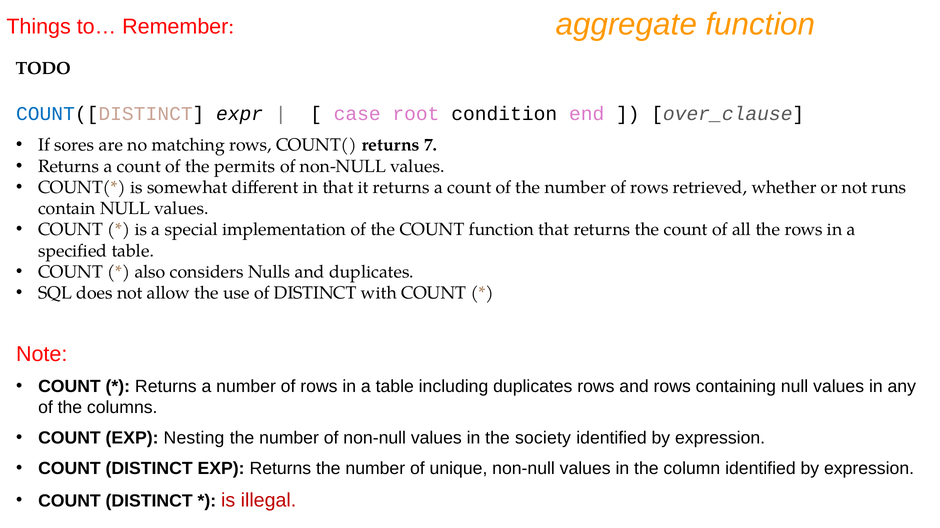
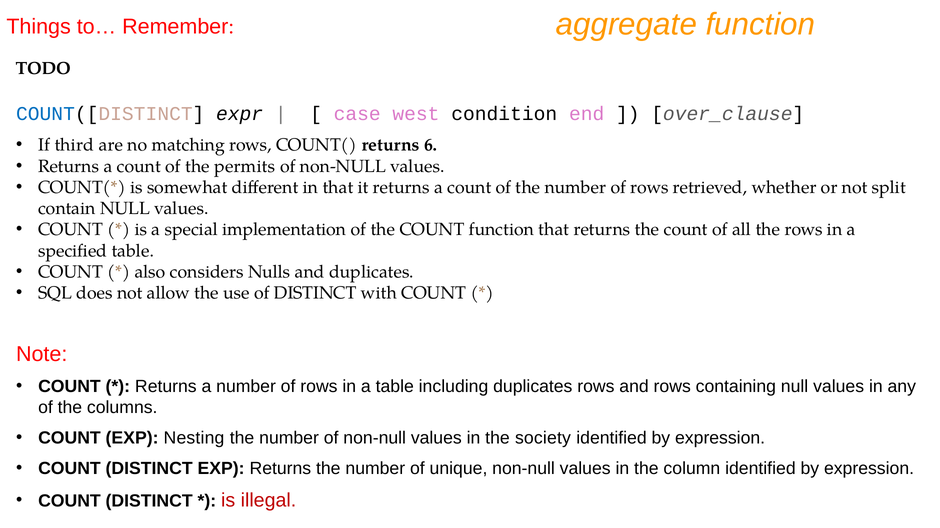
root: root -> west (416, 114)
sores: sores -> third (74, 145)
7: 7 -> 6 (431, 145)
runs: runs -> split (889, 188)
